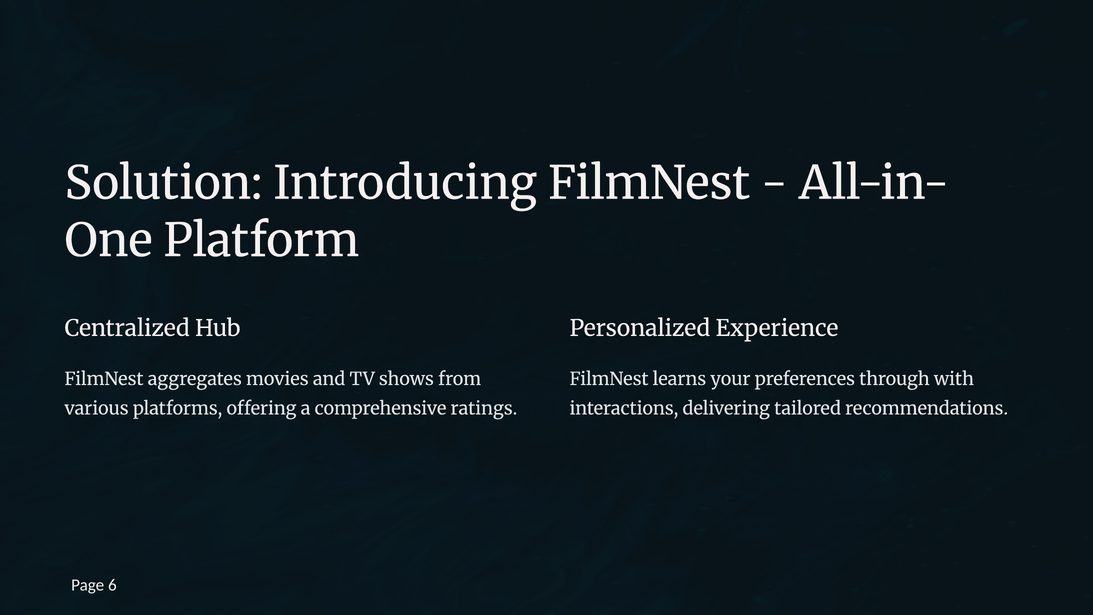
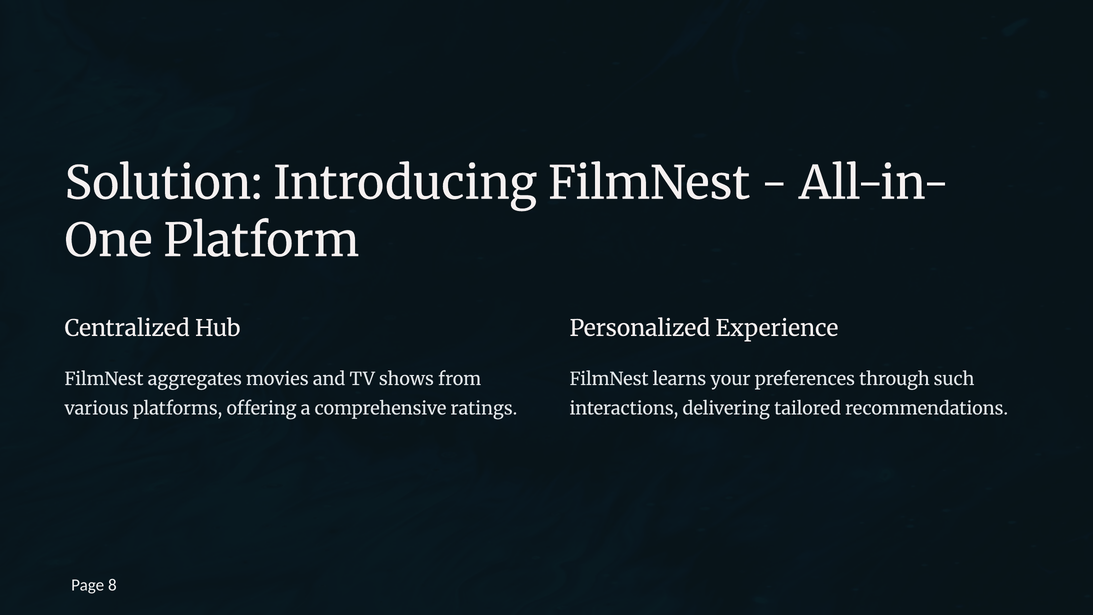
with: with -> such (954, 379)
6: 6 -> 8 (112, 585)
